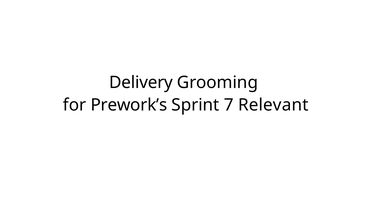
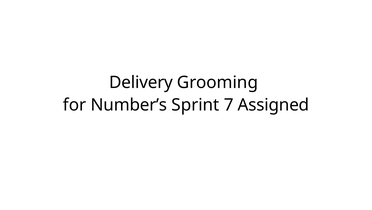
Prework’s: Prework’s -> Number’s (129, 105)
Relevant: Relevant -> Assigned (273, 105)
